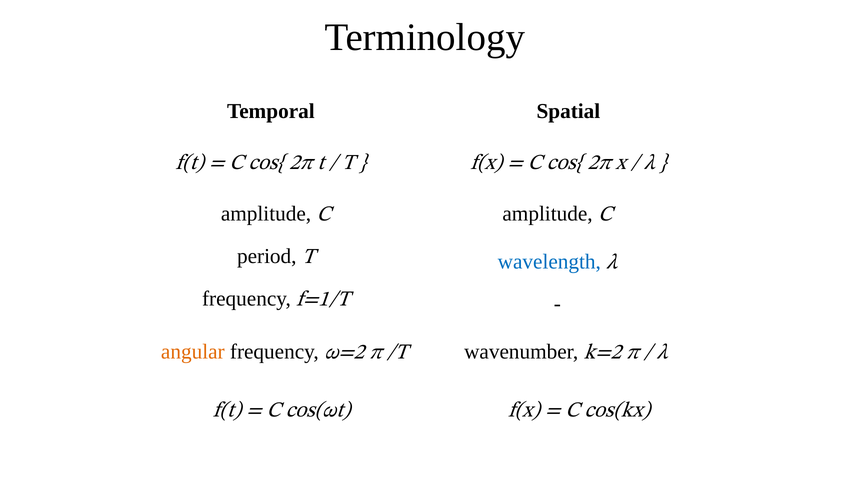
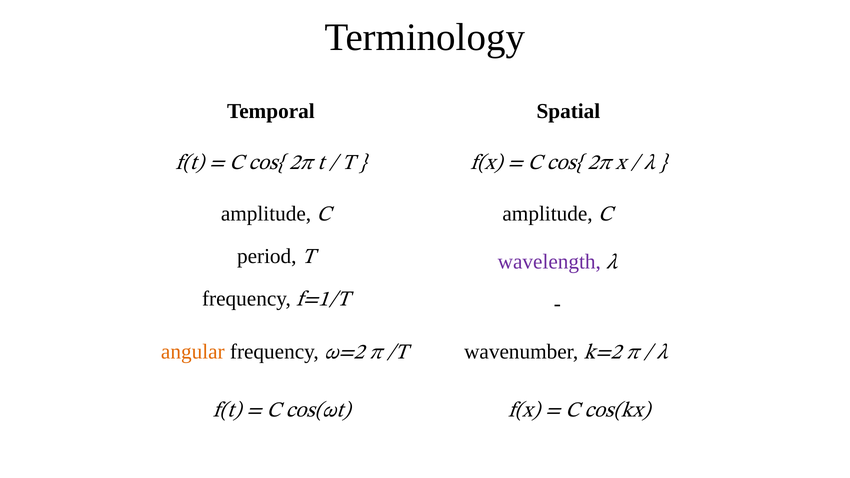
wavelength colour: blue -> purple (549, 262)
